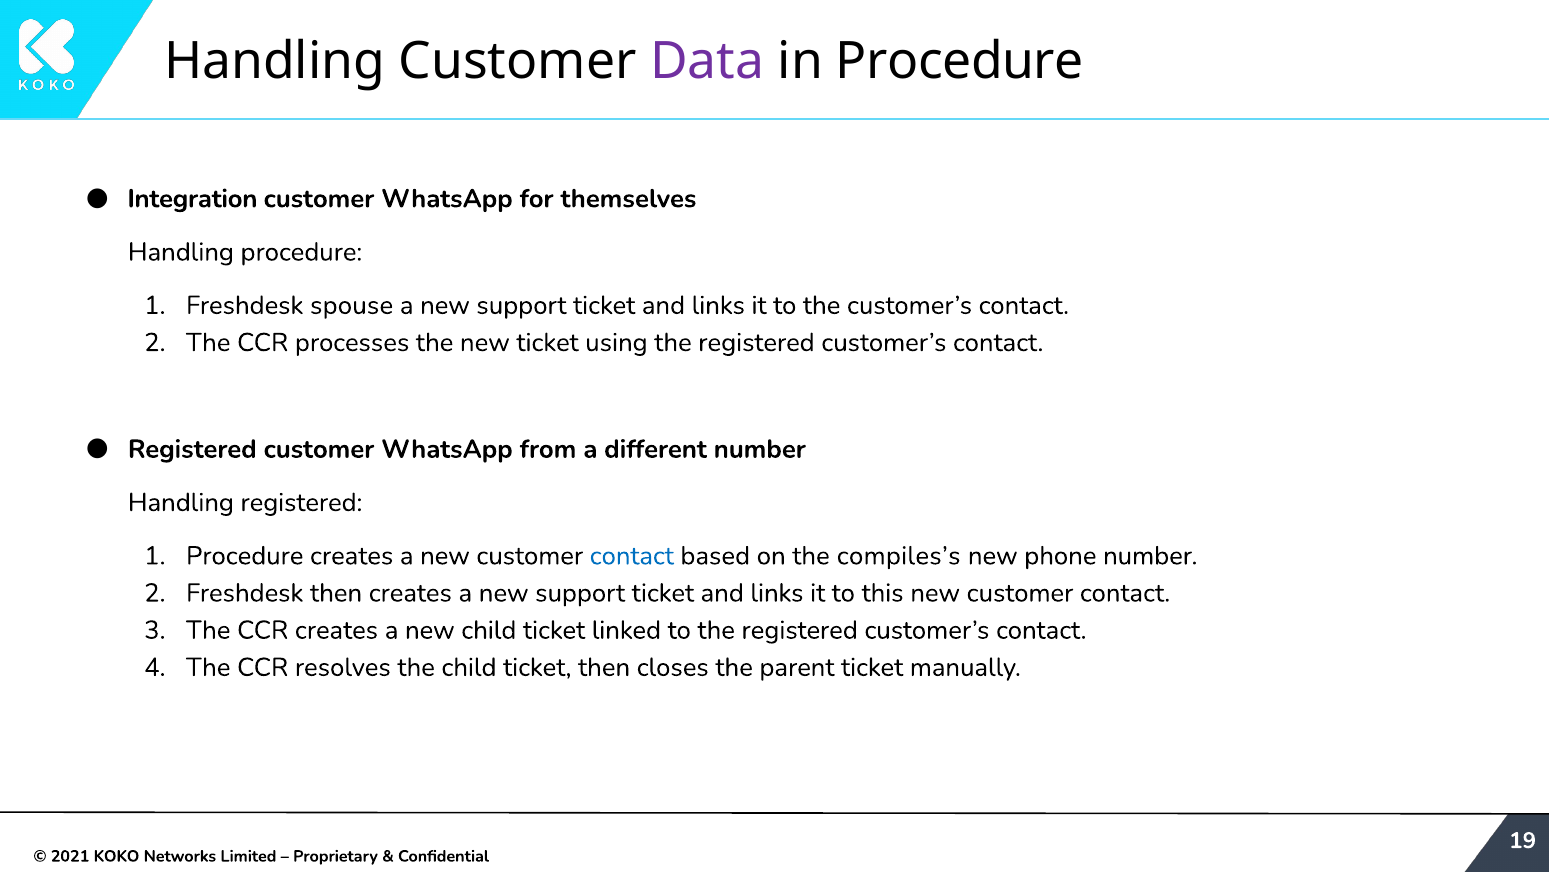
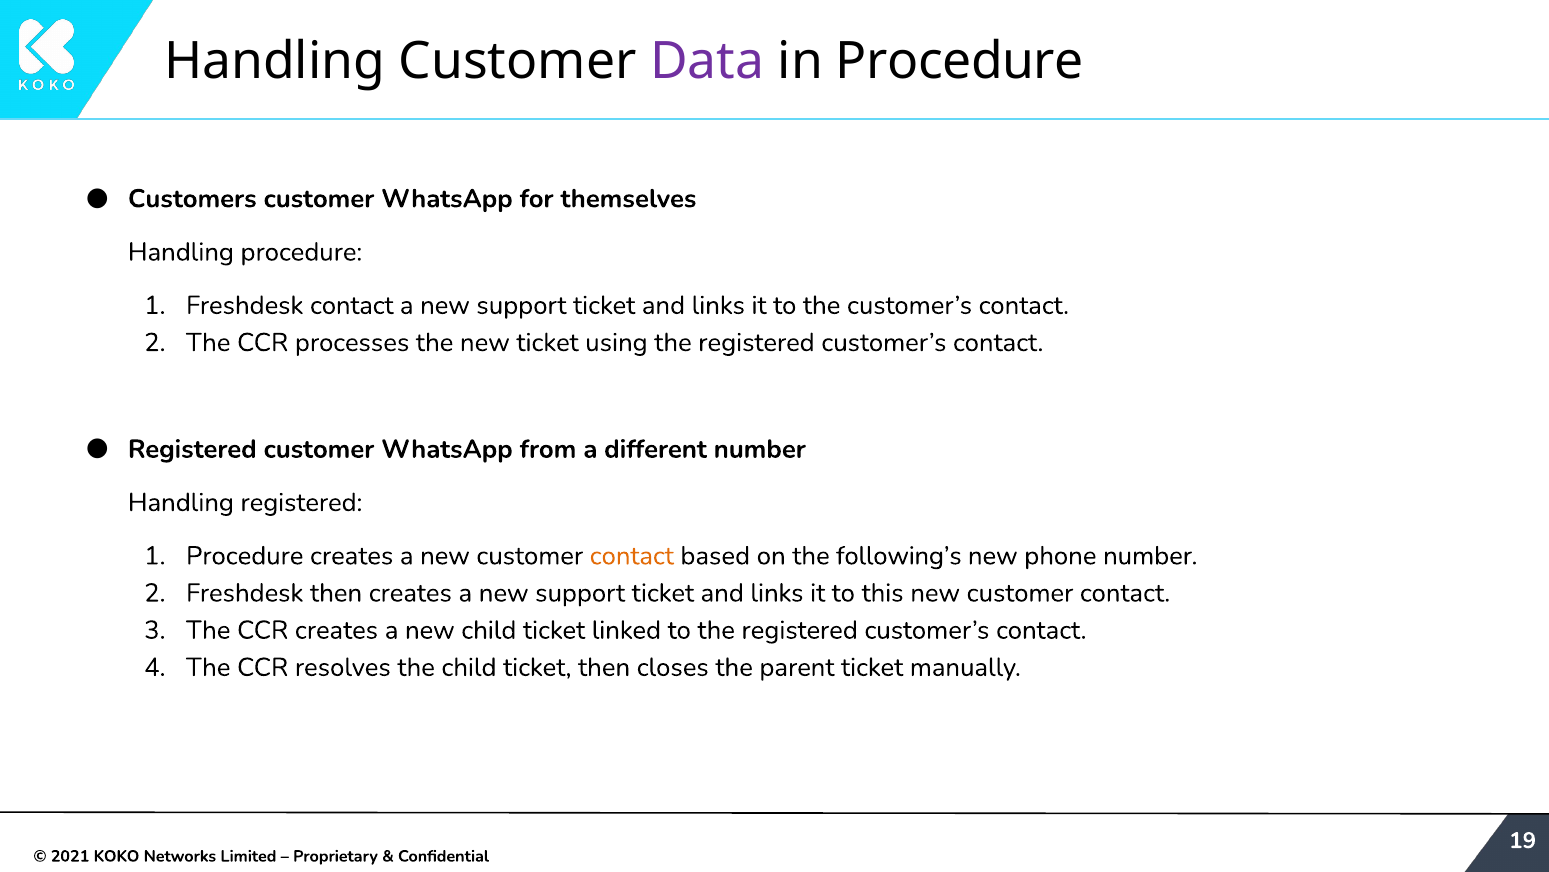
Integration: Integration -> Customers (192, 199)
Freshdesk spouse: spouse -> contact (352, 305)
contact colour: blue -> orange (632, 555)
compiles’s: compiles’s -> following’s (899, 555)
